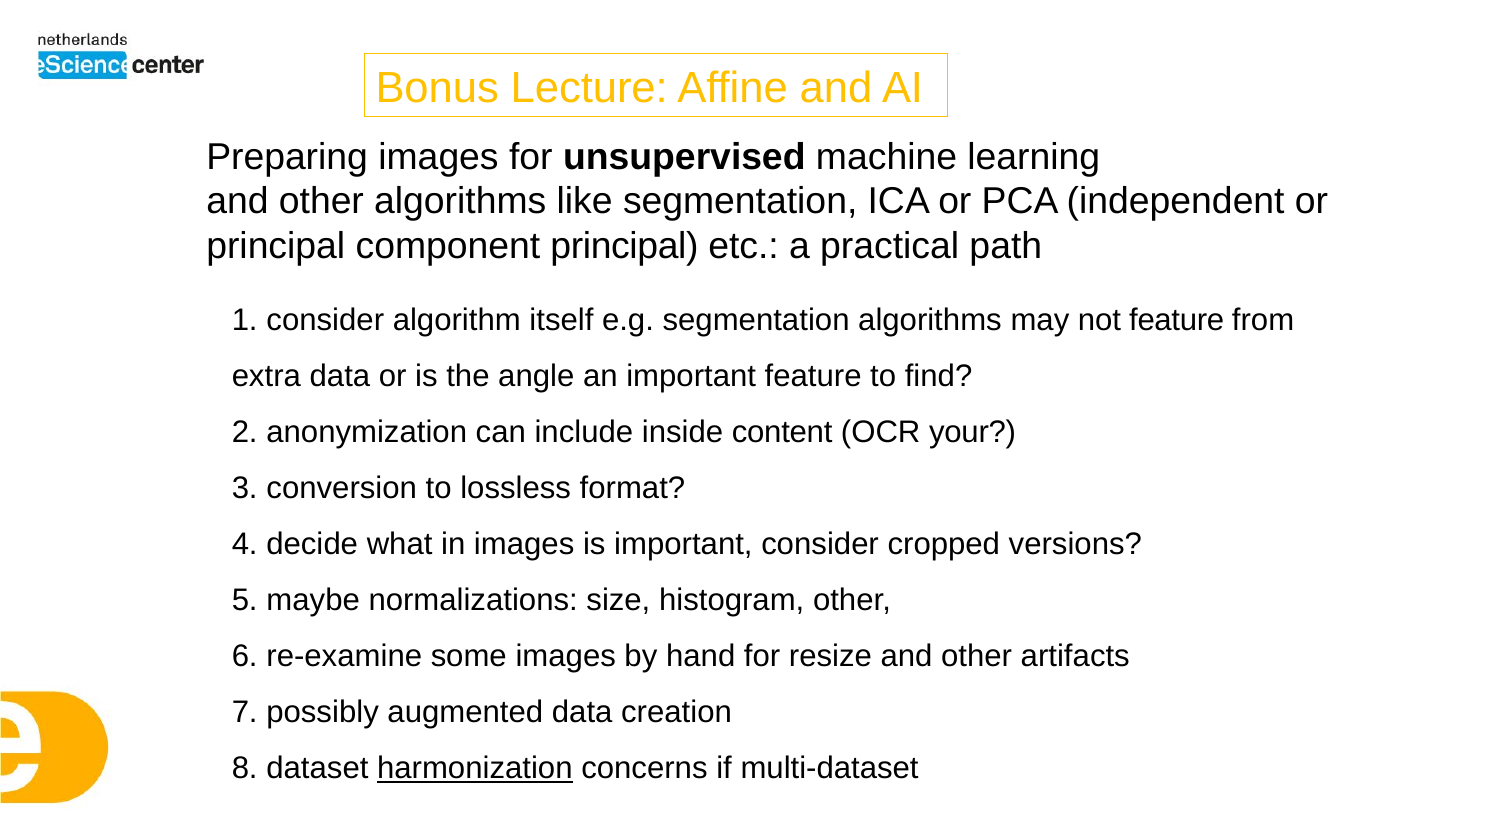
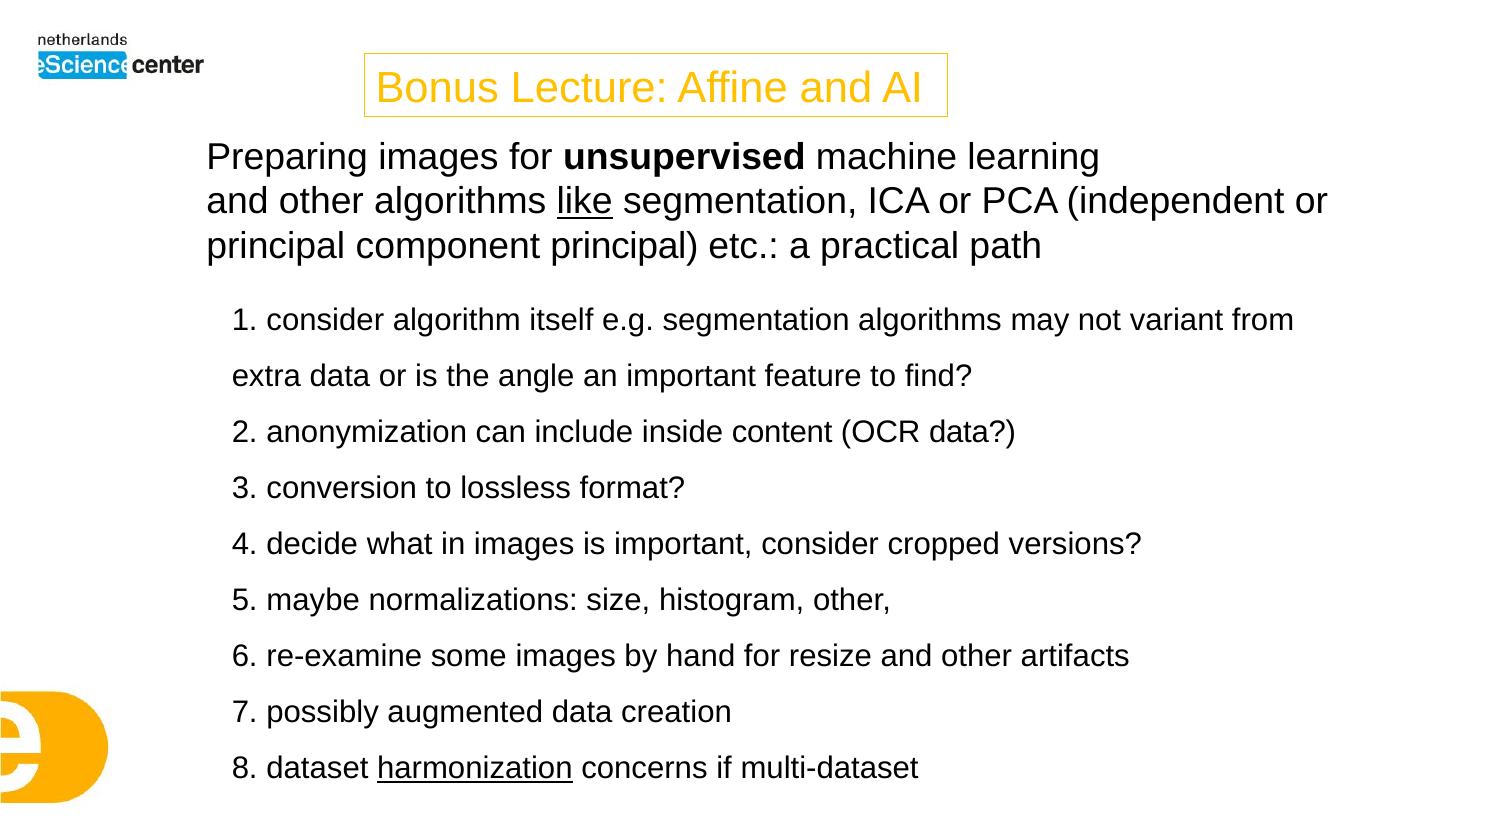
like underline: none -> present (585, 202)
not feature: feature -> variant (1177, 320)
OCR your: your -> data (973, 432)
